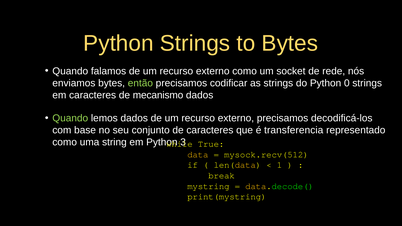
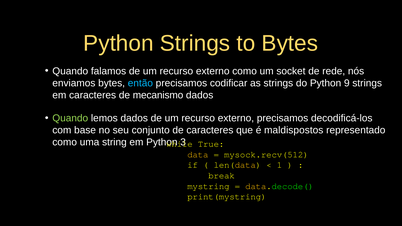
então colour: light green -> light blue (140, 83)
0: 0 -> 9 (347, 83)
transferencia: transferencia -> maldispostos (294, 130)
